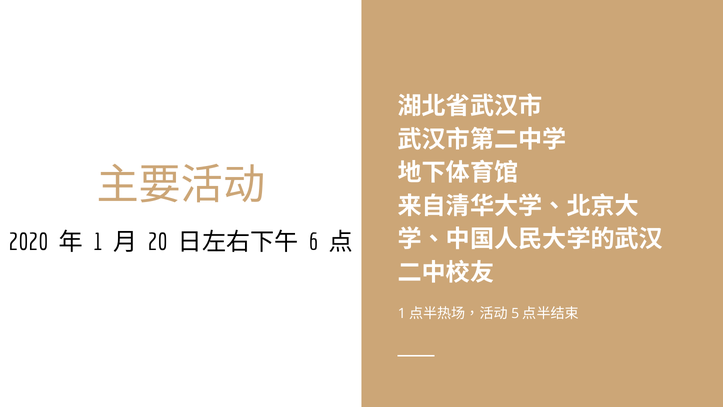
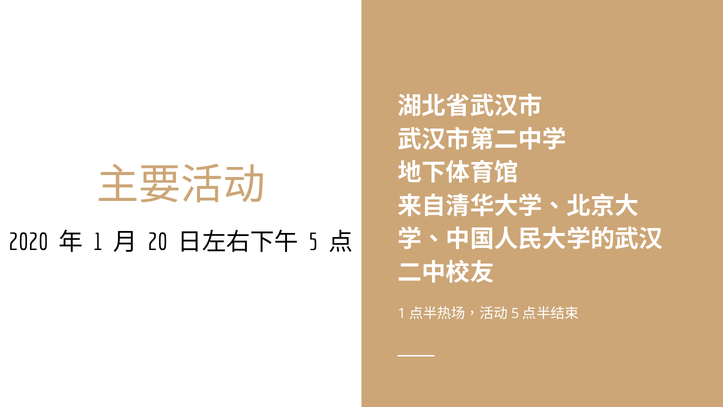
6: 6 -> 5 (314, 242)
